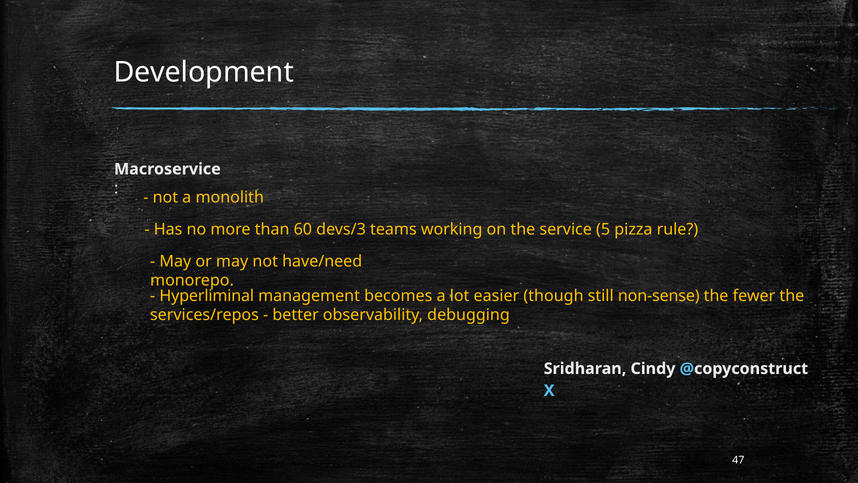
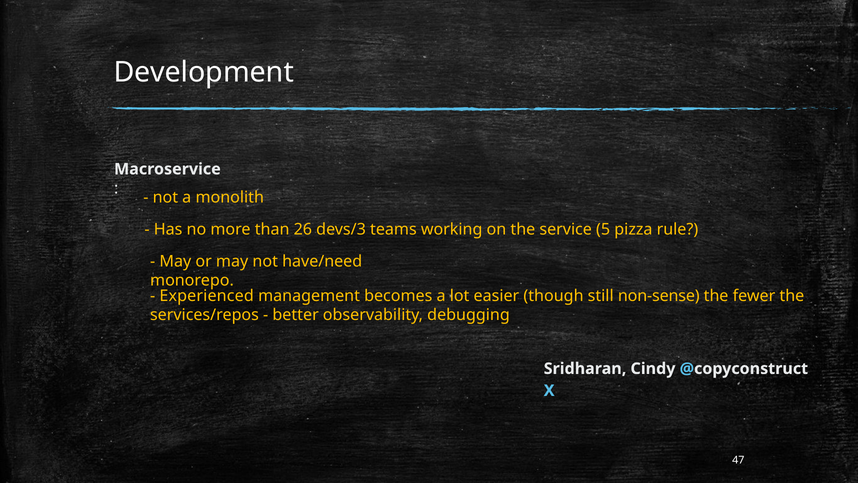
60: 60 -> 26 (303, 229)
Hyperliminal: Hyperliminal -> Experienced (207, 296)
